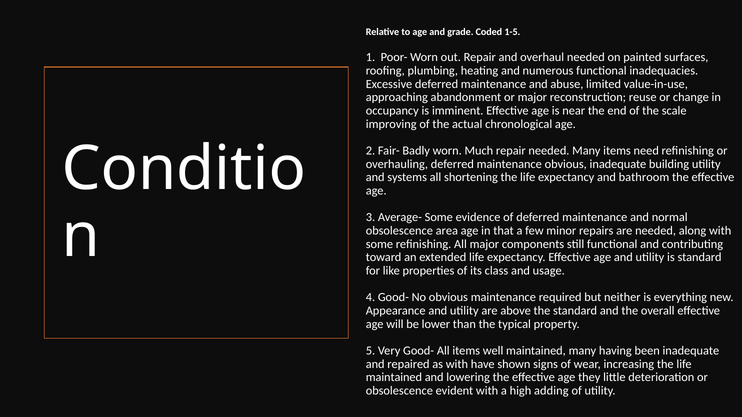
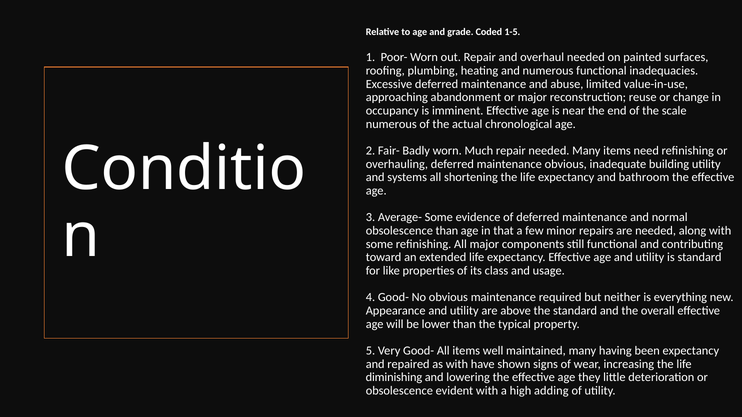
improving: improving -> numerous (391, 124)
obsolescence area: area -> than (447, 231)
been inadequate: inadequate -> expectancy (691, 351)
maintained: maintained -> diminishing (394, 378)
